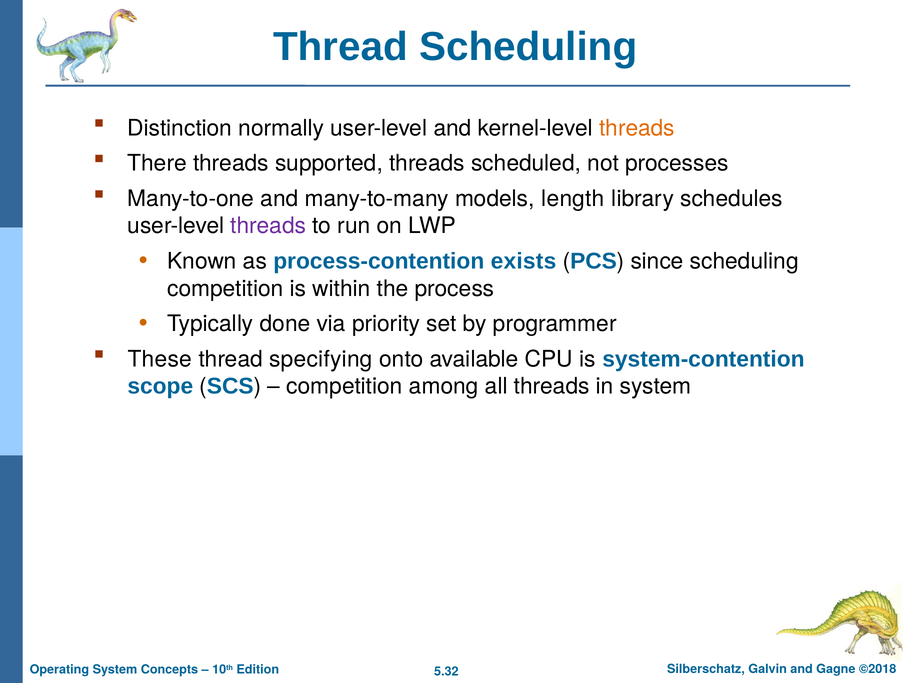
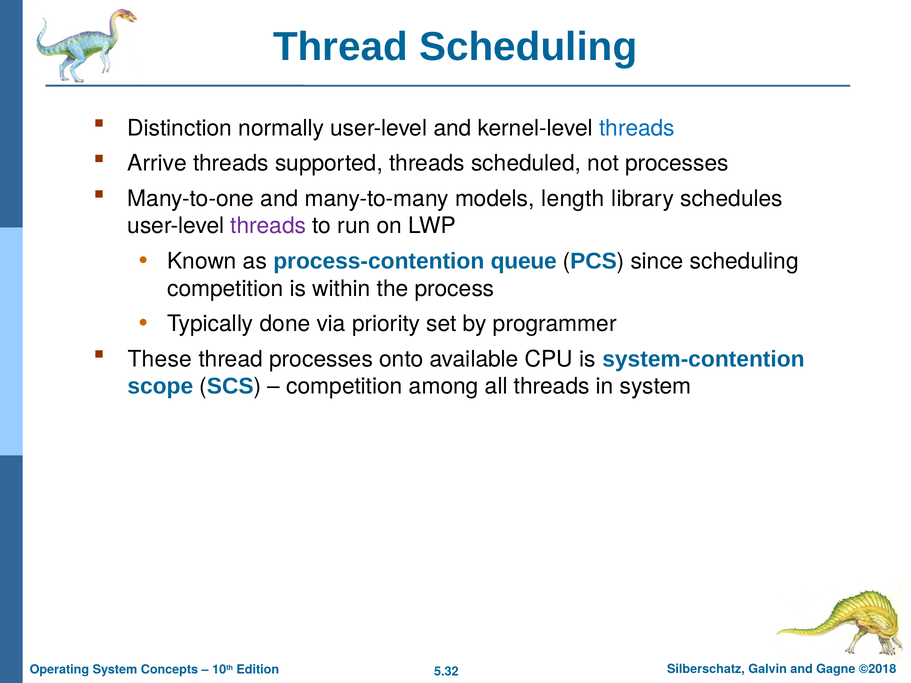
threads colour: orange -> blue (637, 128)
There: There -> Arrive (157, 163)
exists: exists -> queue (524, 261)
thread specifying: specifying -> processes (321, 359)
